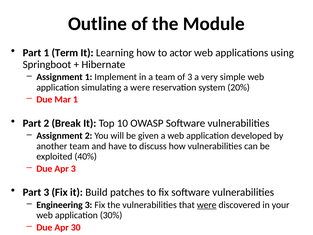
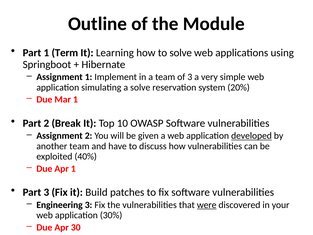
to actor: actor -> solve (181, 53)
a were: were -> solve (140, 87)
developed underline: none -> present (251, 136)
Apr 3: 3 -> 1 (73, 168)
